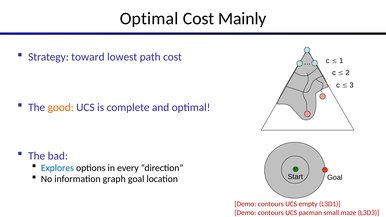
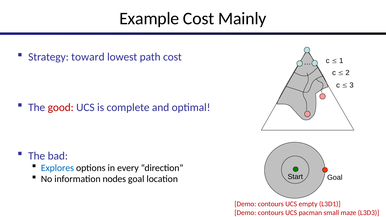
Optimal: Optimal -> Example (149, 19)
good colour: orange -> red (61, 107)
graph: graph -> nodes (114, 179)
